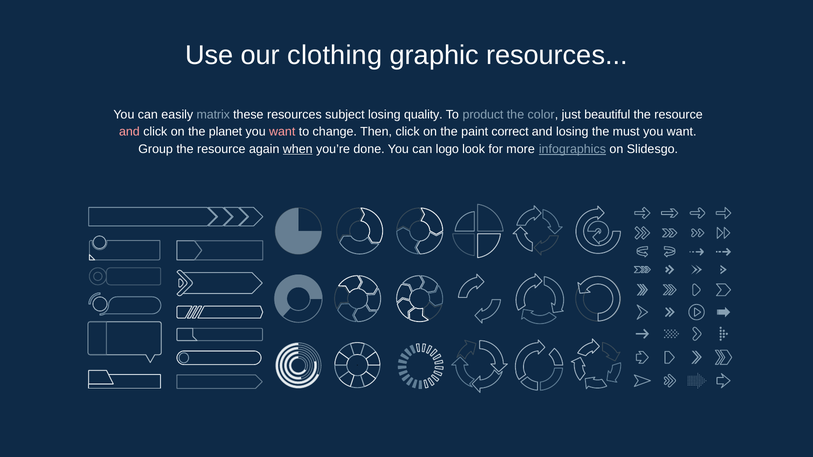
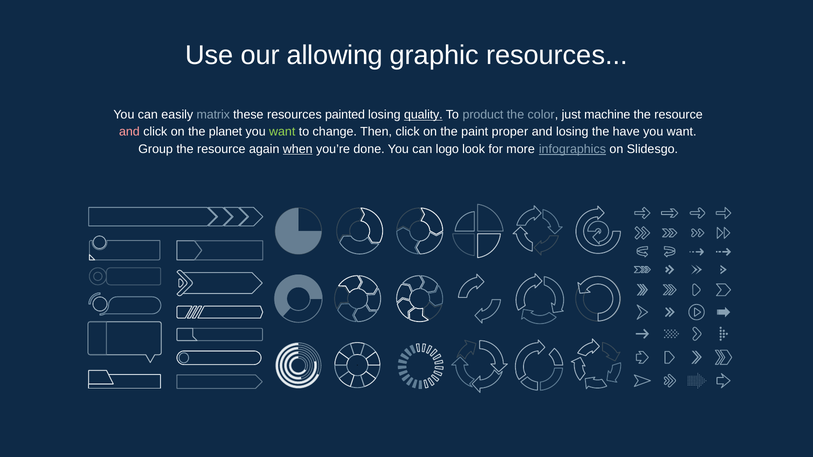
clothing: clothing -> allowing (335, 55)
subject: subject -> painted (345, 115)
quality underline: none -> present (423, 115)
beautiful: beautiful -> machine (607, 115)
want colour: pink -> light green (282, 132)
correct: correct -> proper (510, 132)
must: must -> have (626, 132)
